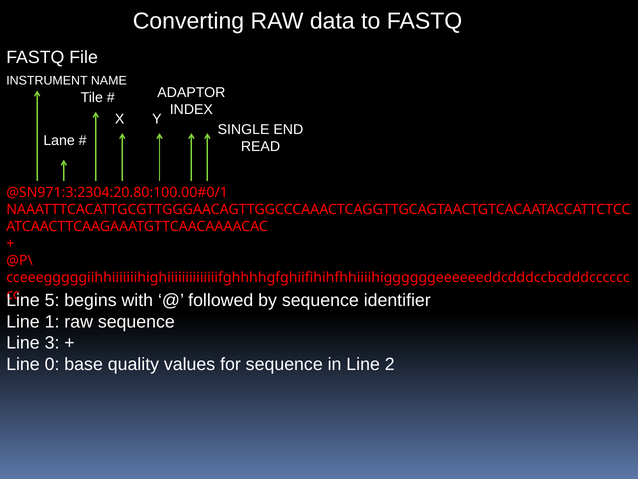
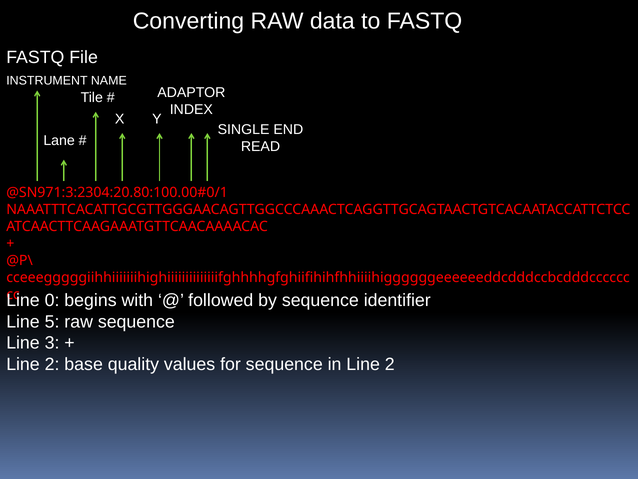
5: 5 -> 0 (52, 300)
1: 1 -> 5 (52, 321)
0: 0 -> 2 (52, 364)
